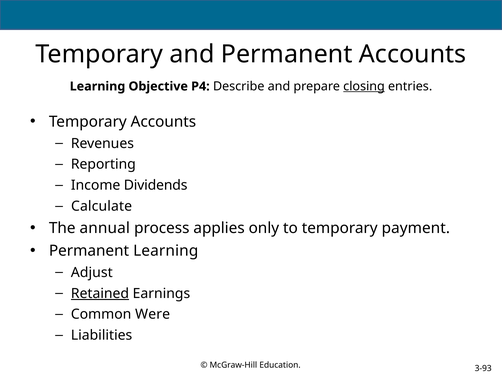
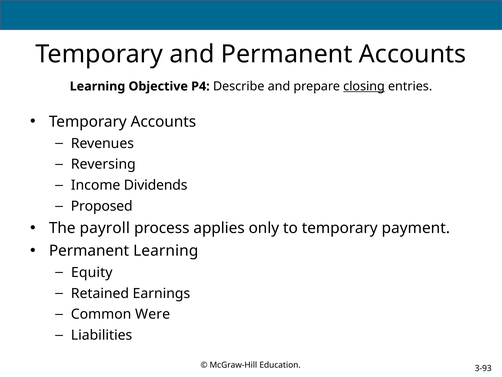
Reporting: Reporting -> Reversing (103, 164)
Calculate: Calculate -> Proposed (102, 206)
annual: annual -> payroll (105, 228)
Adjust: Adjust -> Equity (92, 272)
Retained underline: present -> none (100, 293)
